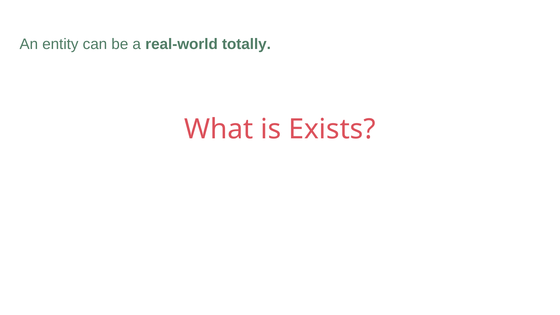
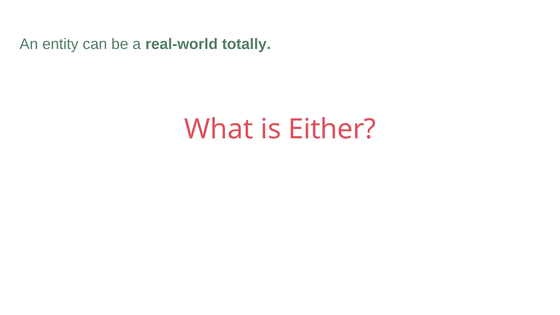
Exists: Exists -> Either (332, 129)
